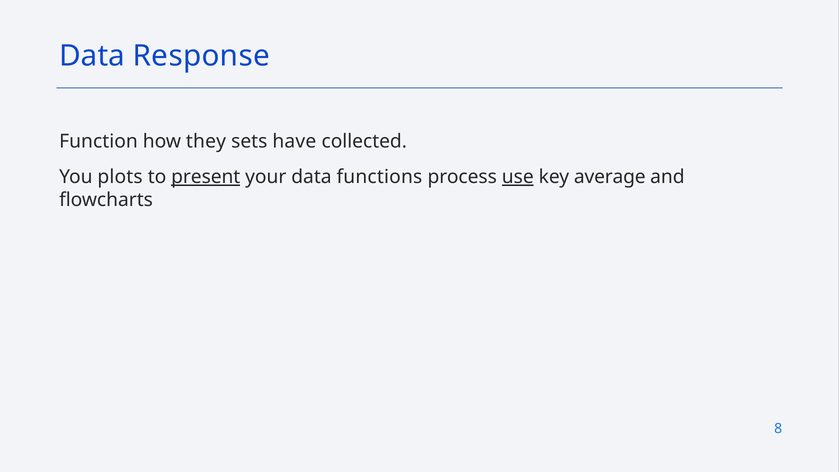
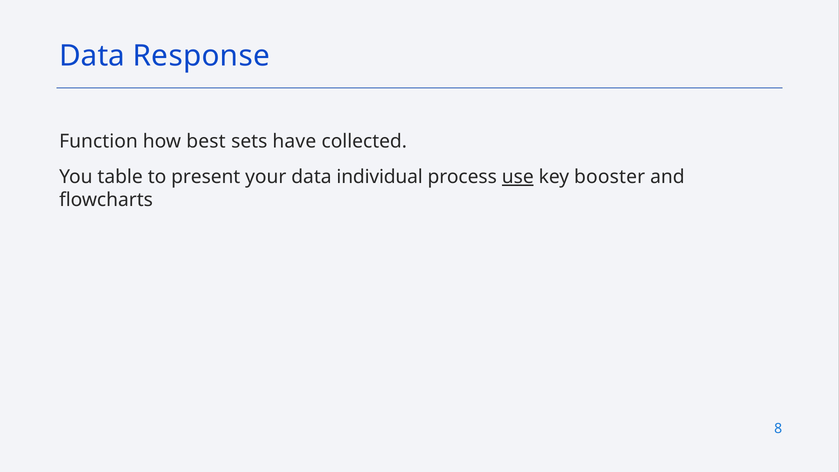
they: they -> best (206, 142)
plots: plots -> table (120, 177)
present underline: present -> none (206, 177)
functions: functions -> individual (380, 177)
average: average -> booster (610, 177)
